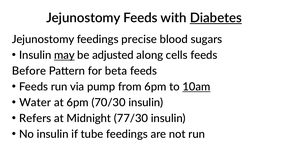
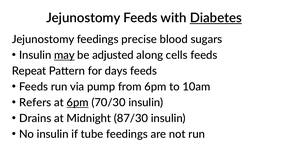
Before: Before -> Repeat (29, 71)
beta: beta -> days (116, 71)
10am underline: present -> none (196, 87)
Water: Water -> Refers (35, 102)
6pm underline: none -> present (78, 102)
Refers: Refers -> Drains (35, 118)
77/30: 77/30 -> 87/30 (131, 118)
